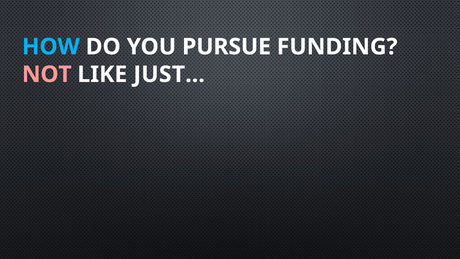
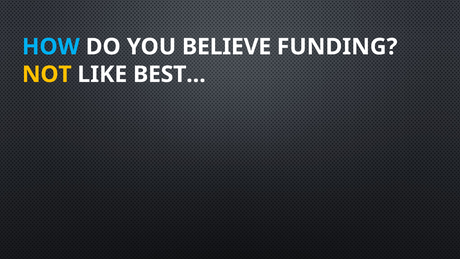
PURSUE: PURSUE -> BELIEVE (227, 47)
NOT colour: pink -> yellow (47, 74)
JUST…: JUST… -> BEST… (169, 74)
